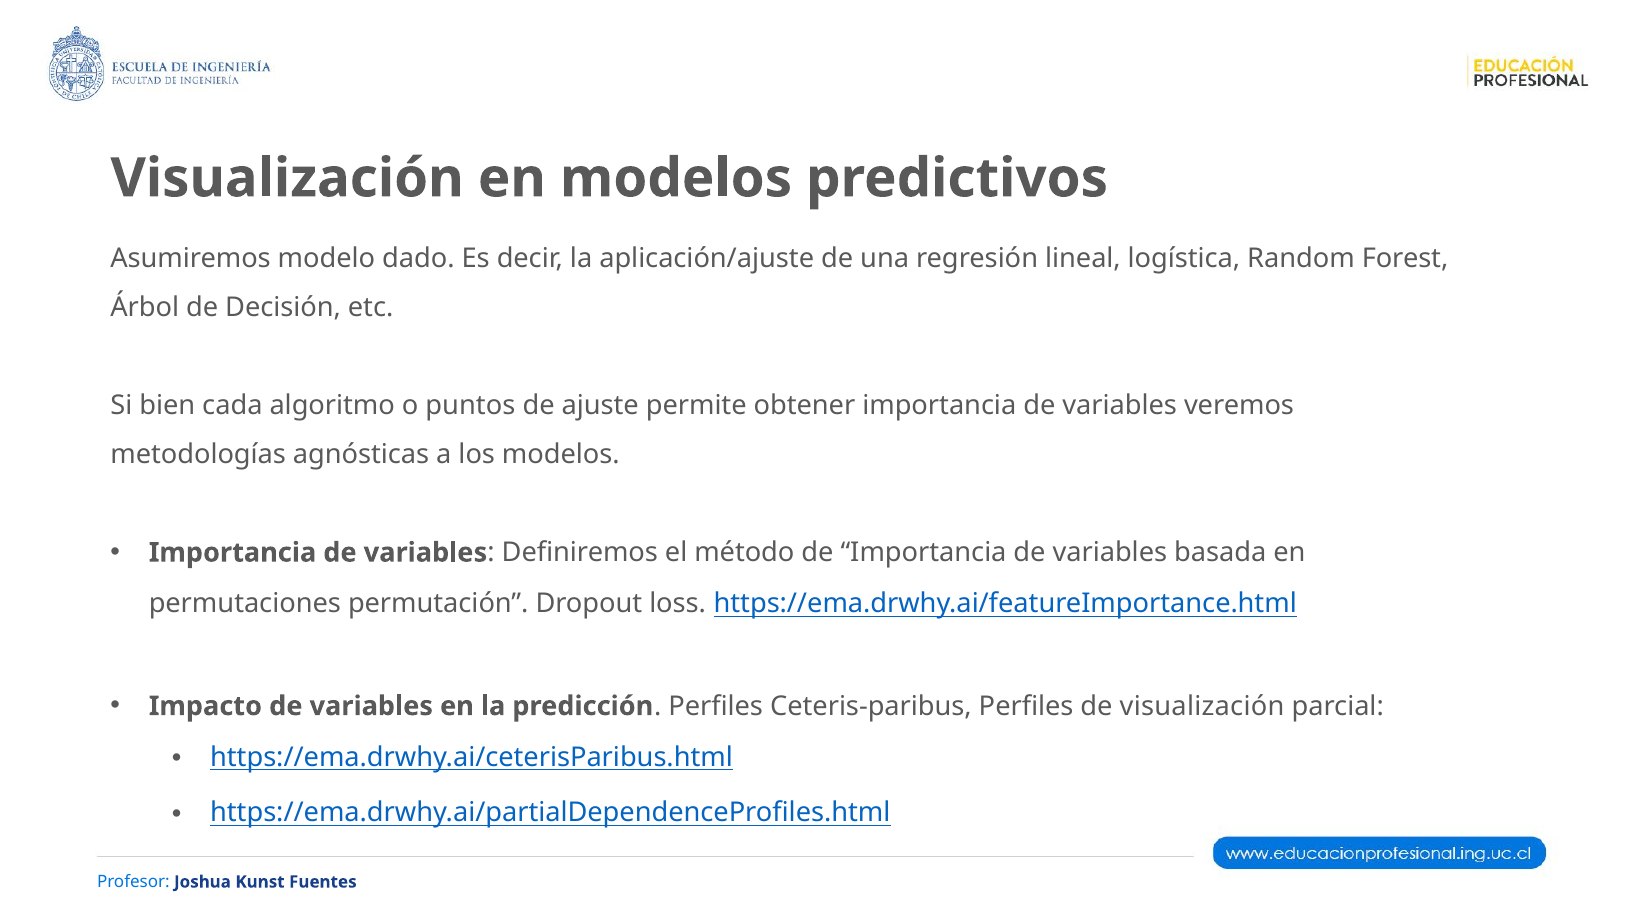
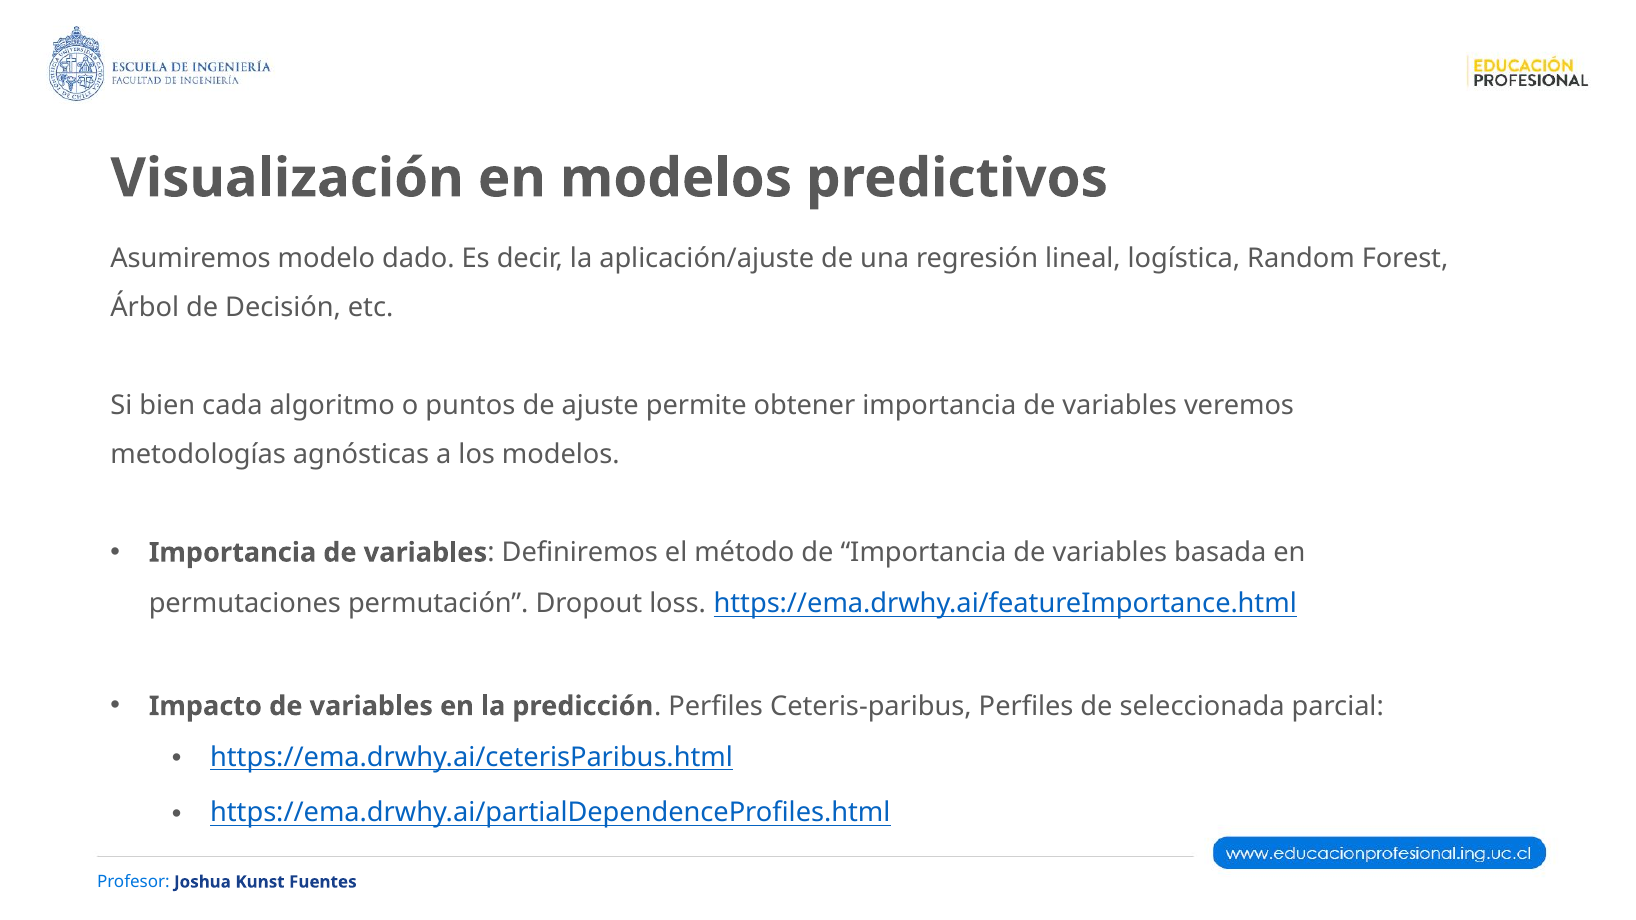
de visualización: visualización -> seleccionada (1202, 706)
